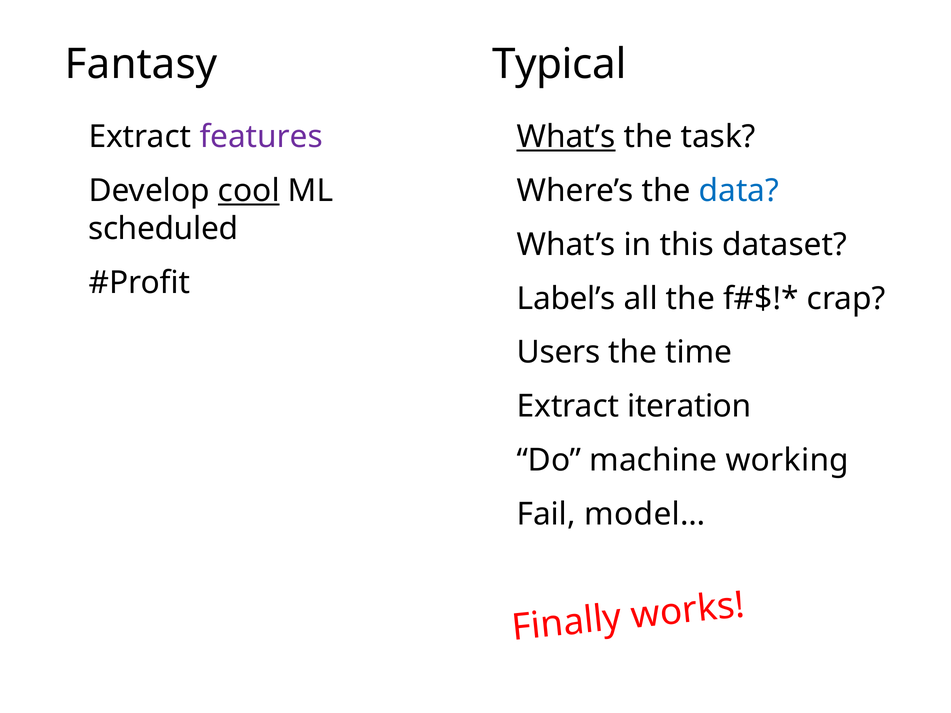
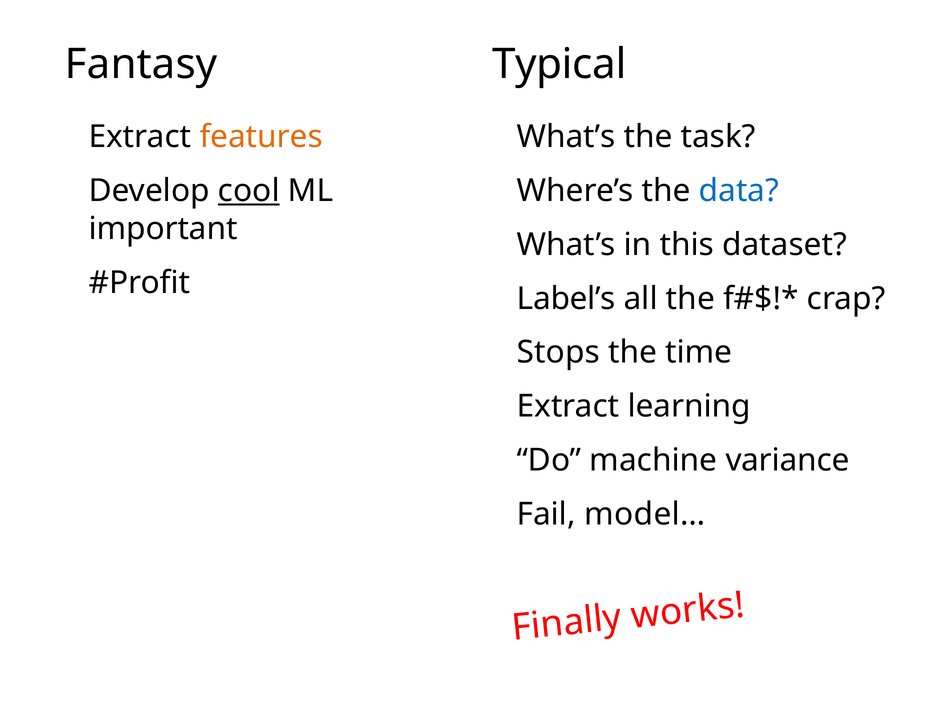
features colour: purple -> orange (261, 137)
What’s underline: present -> none (566, 137)
scheduled: scheduled -> important (163, 229)
Users: Users -> Stops (558, 353)
iteration: iteration -> learning (689, 406)
working: working -> variance (788, 460)
